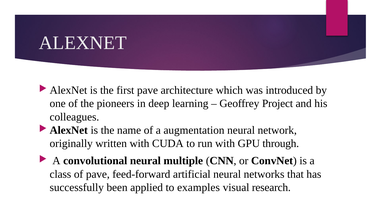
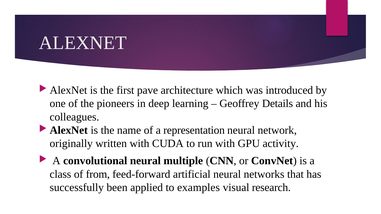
Project: Project -> Details (278, 104)
augmentation: augmentation -> representation (194, 130)
through: through -> activity (281, 144)
of pave: pave -> from (98, 174)
